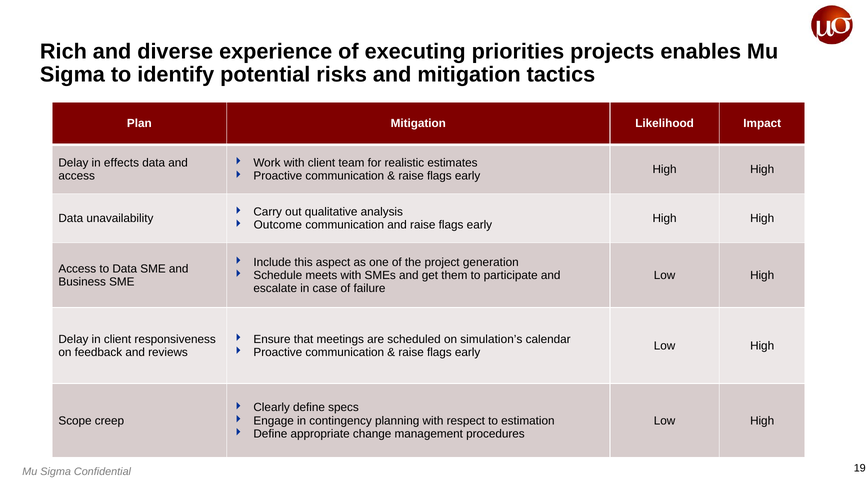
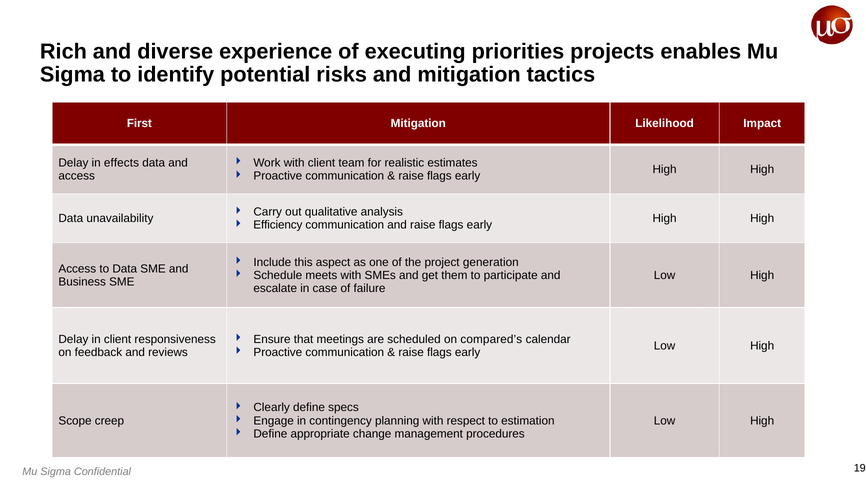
Plan: Plan -> First (139, 124)
Outcome: Outcome -> Efficiency (278, 225)
simulation’s: simulation’s -> compared’s (491, 339)
